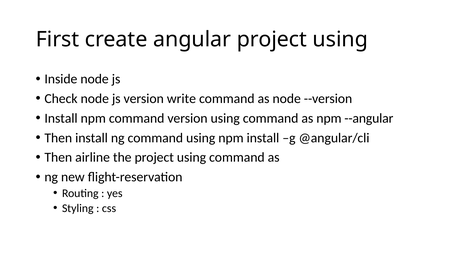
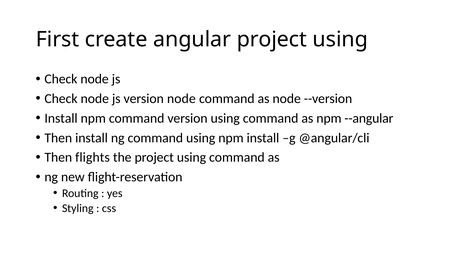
Inside: Inside -> Check (61, 79)
version write: write -> node (181, 99)
airline: airline -> flights (93, 158)
